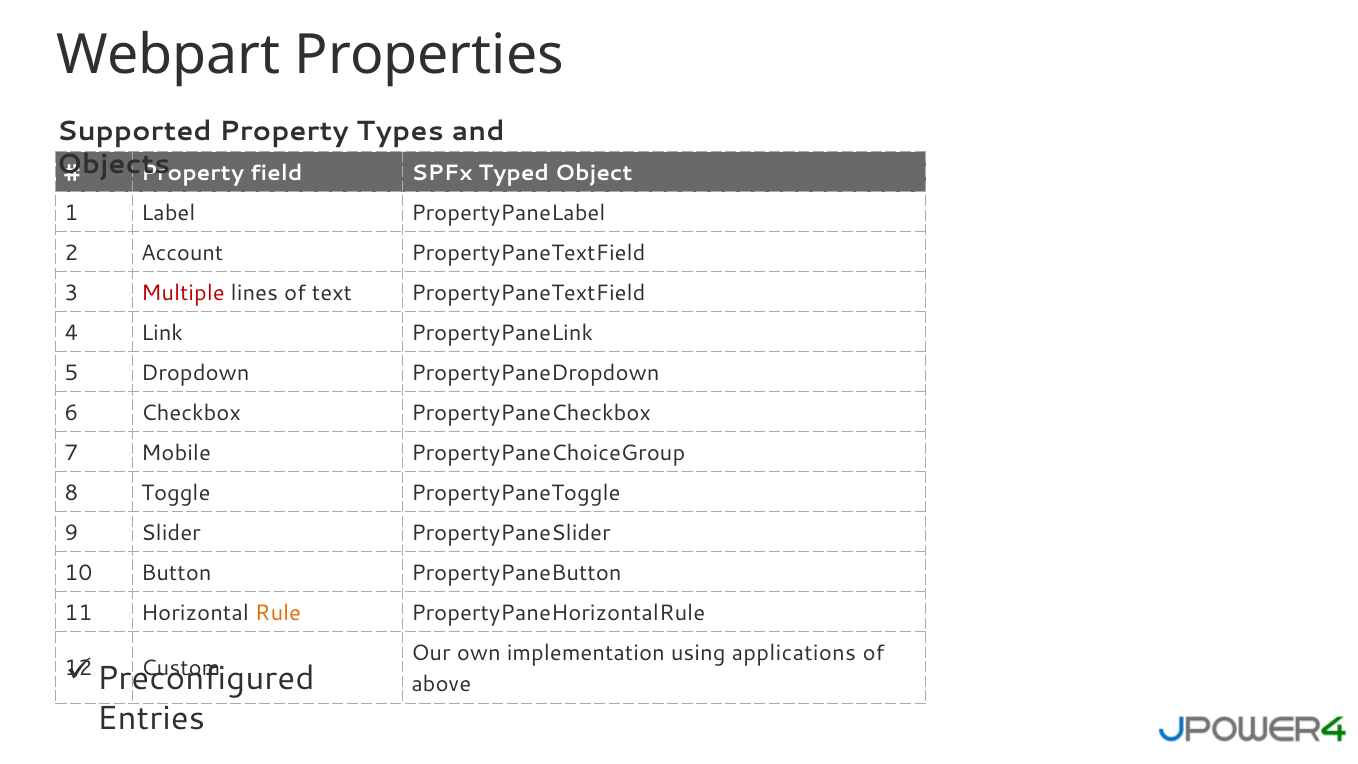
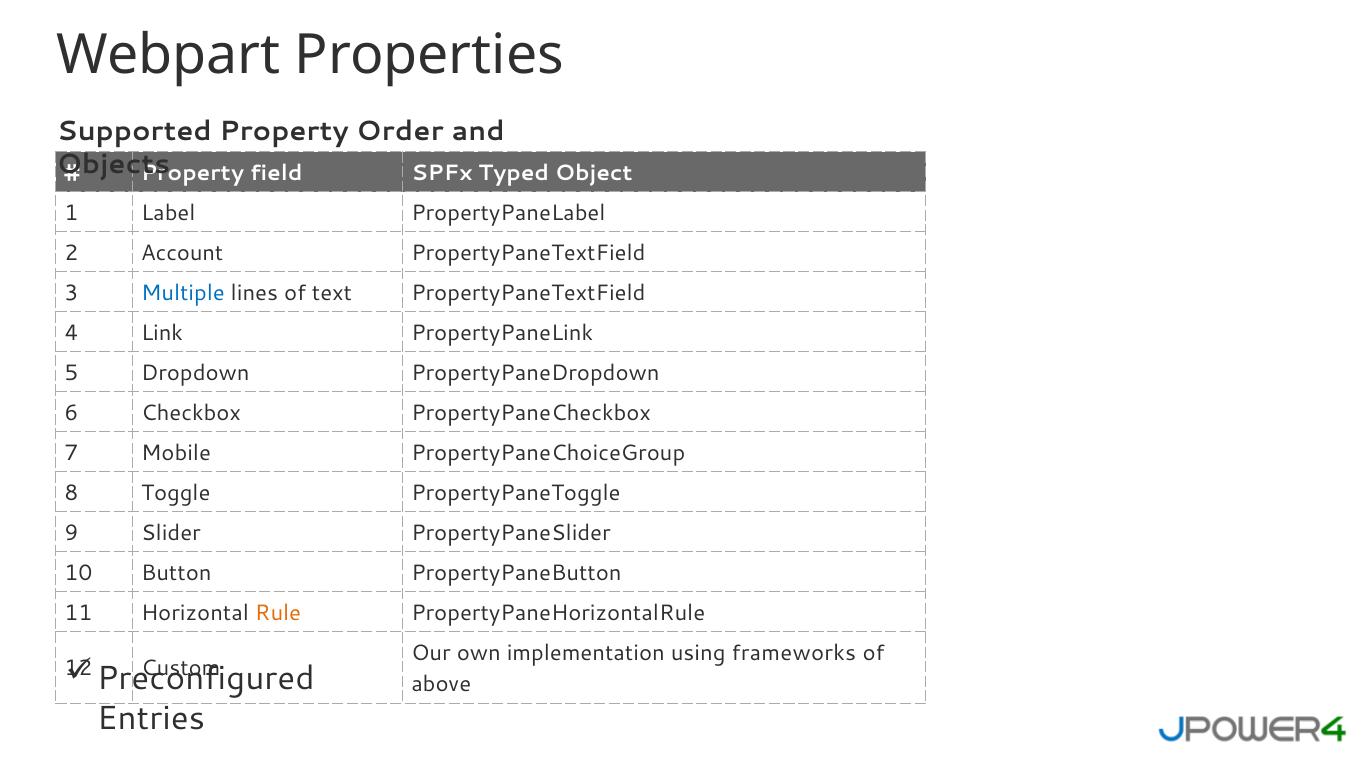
Types: Types -> Order (400, 131)
Multiple colour: red -> blue (183, 293)
applications: applications -> frameworks (794, 653)
